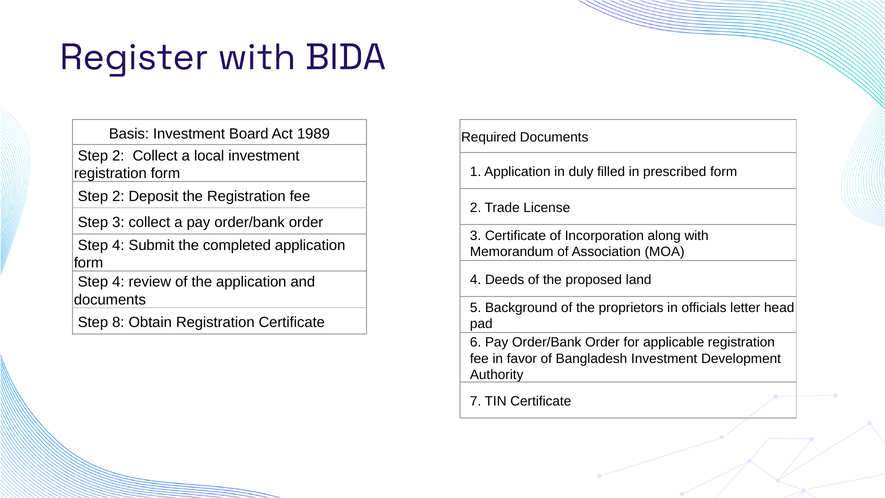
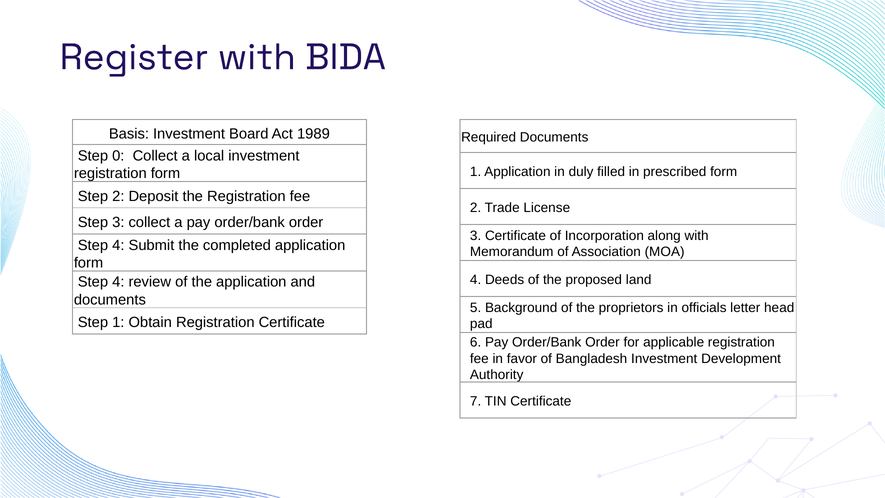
2: 2 -> 0 (118, 156)
Step 8: 8 -> 1 (118, 322)
